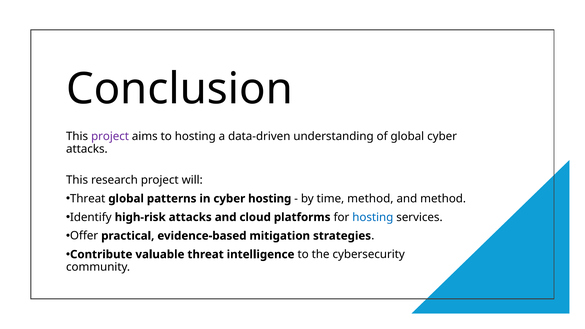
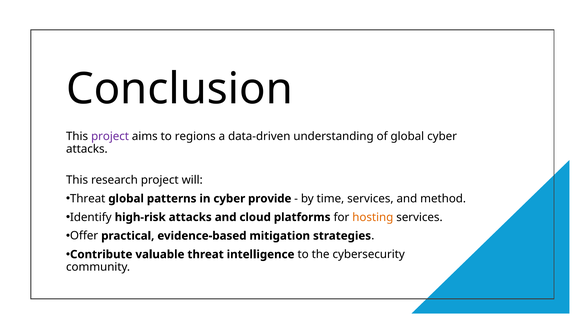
to hosting: hosting -> regions (195, 136)
cyber hosting: hosting -> provide (270, 199)
time method: method -> services (370, 199)
hosting colour: blue -> orange (373, 217)
